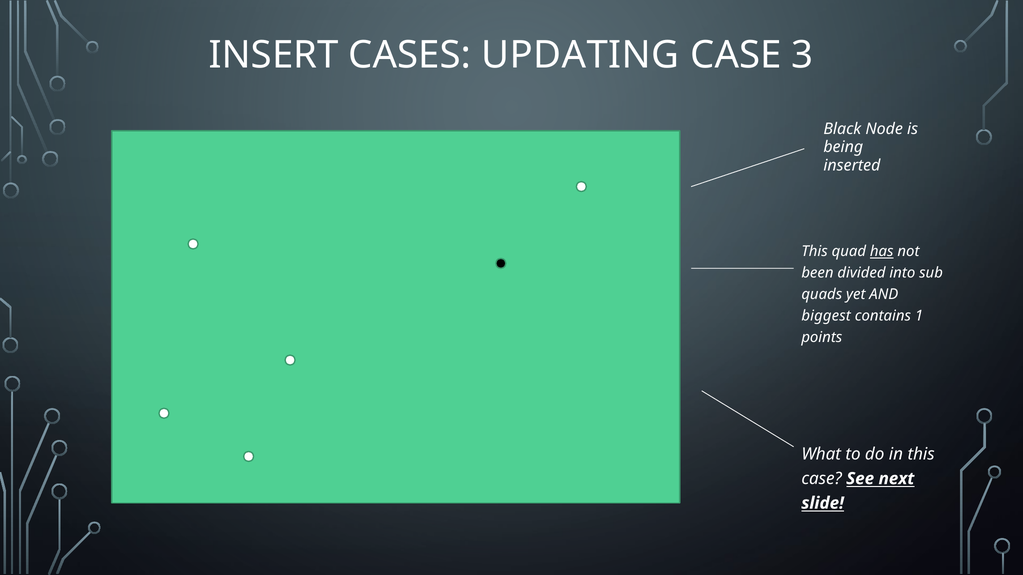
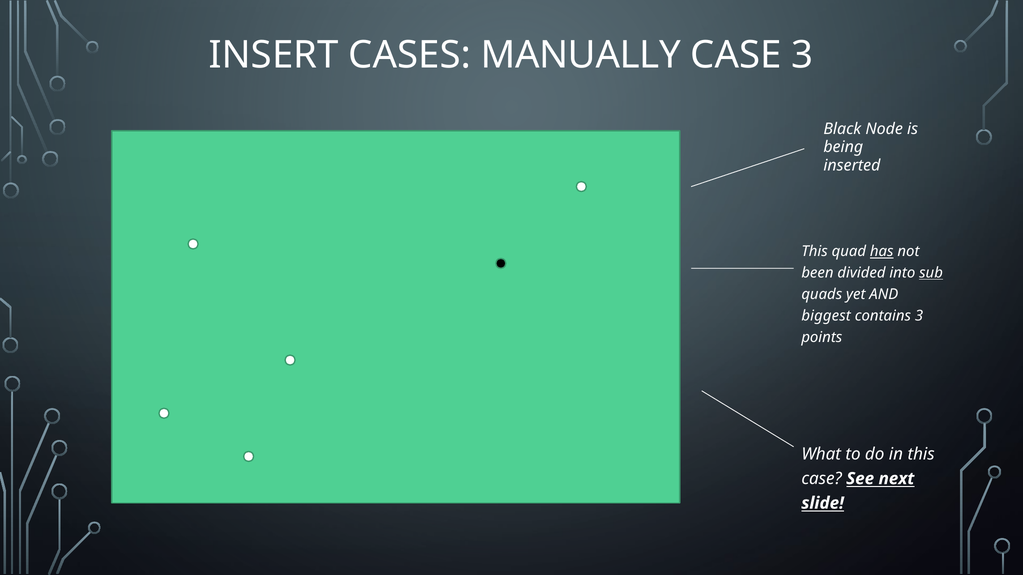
UPDATING: UPDATING -> MANUALLY (581, 55)
sub underline: none -> present (931, 273)
contains 1: 1 -> 3 (919, 316)
